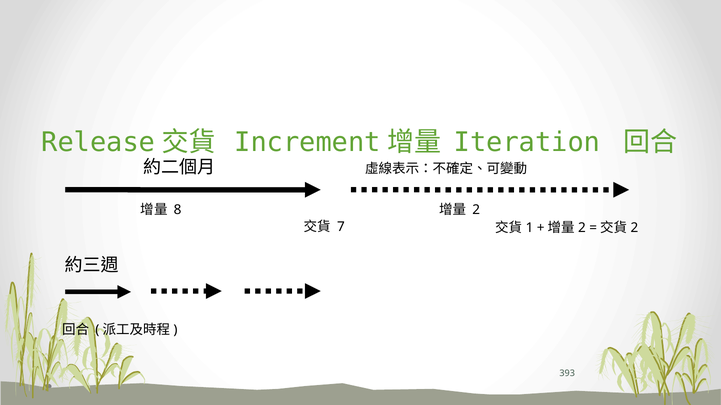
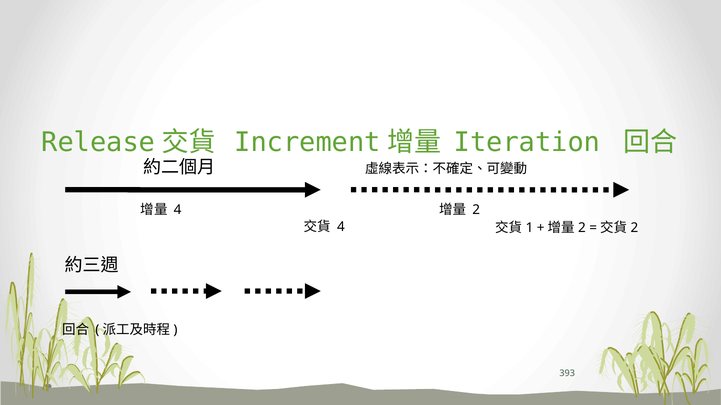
8: 8 -> 4 (178, 210)
7: 7 -> 4 (341, 227)
